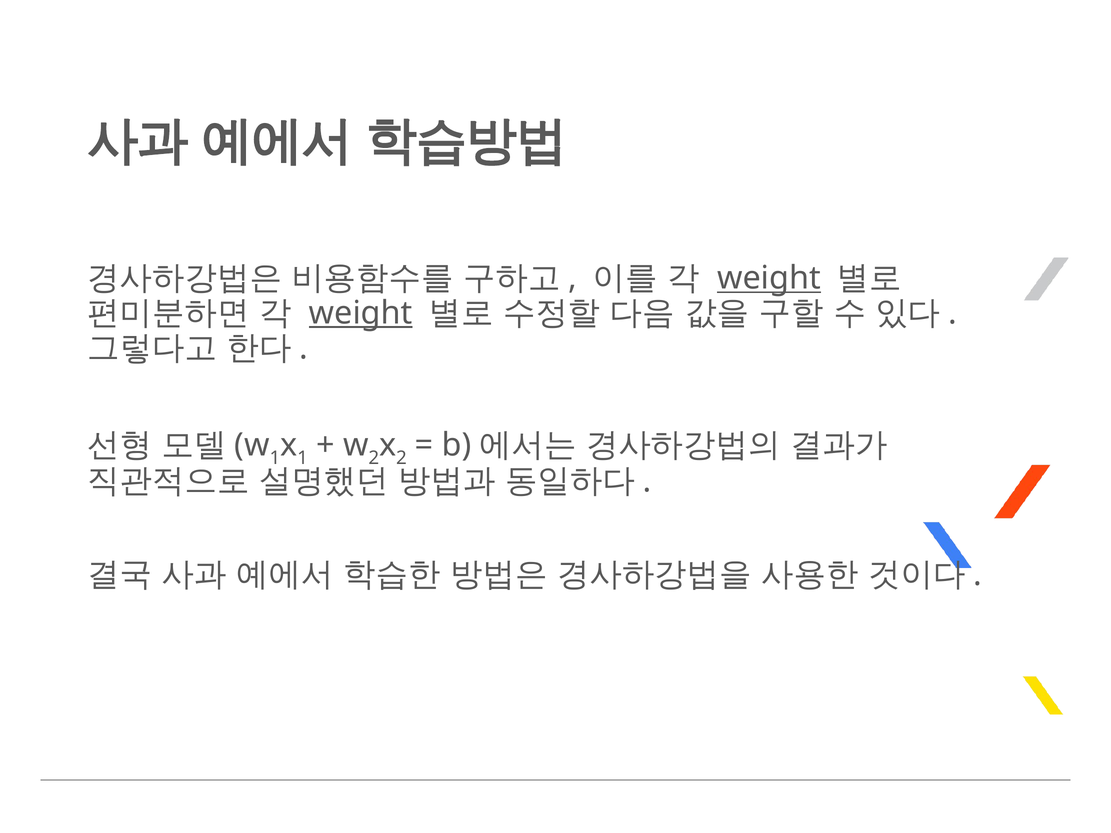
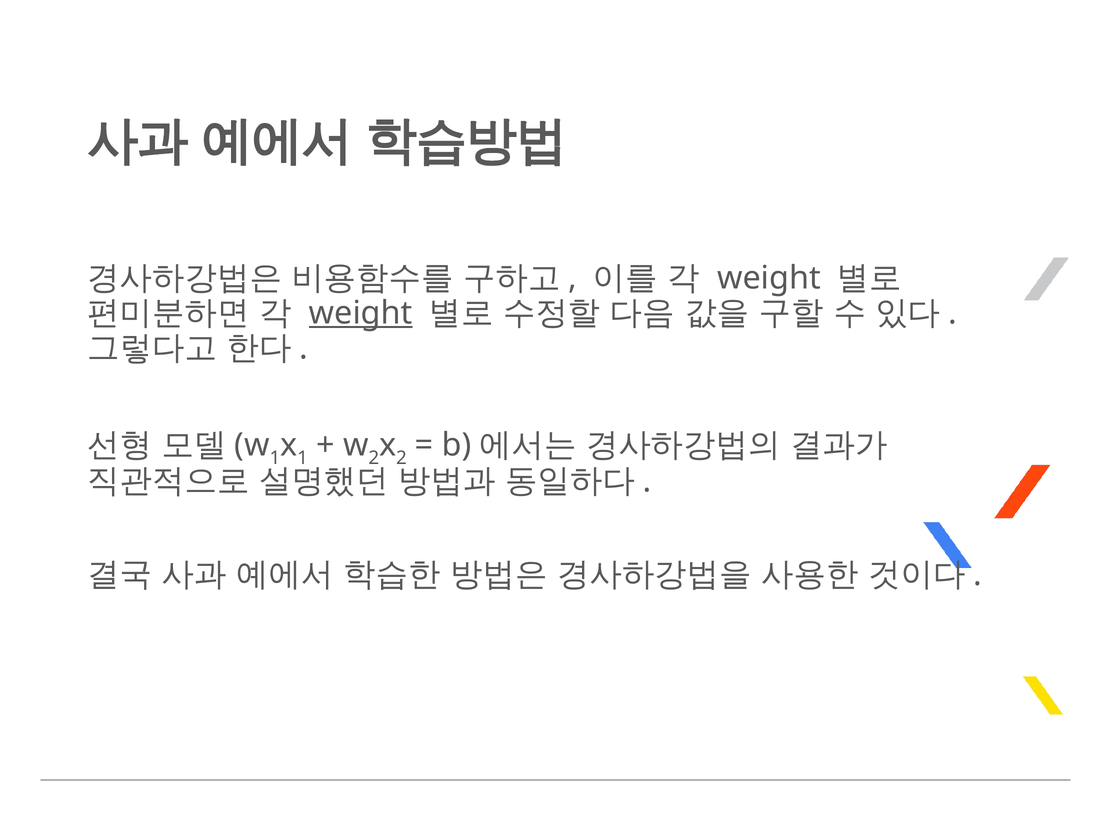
weight underline: present -> none (769, 278)
